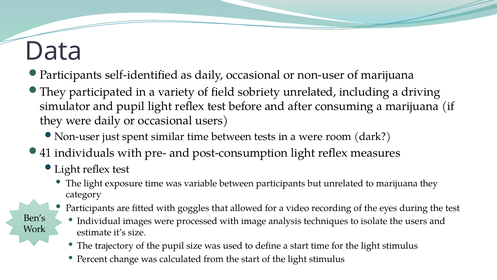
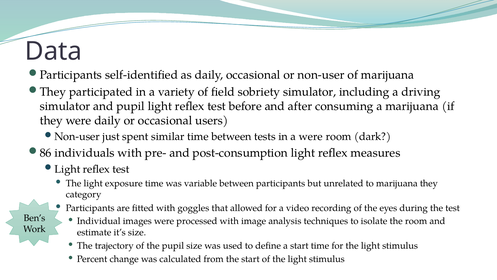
sobriety unrelated: unrelated -> simulator (310, 92)
41: 41 -> 86 (46, 153)
the users: users -> room (416, 221)
